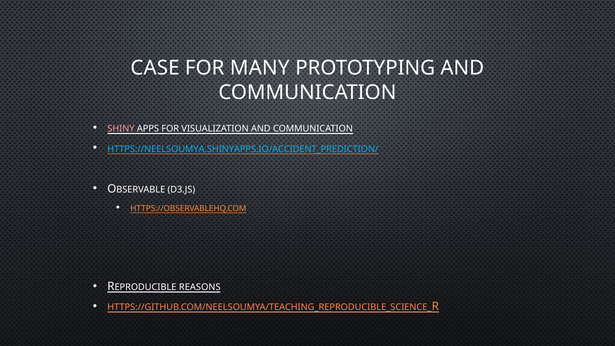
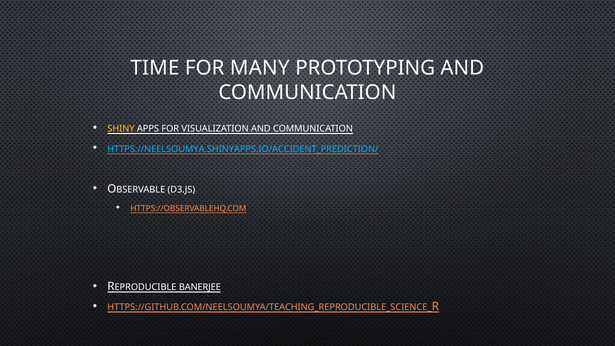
CASE: CASE -> TIME (155, 68)
SHINY colour: pink -> yellow (121, 129)
REASONS: REASONS -> BANERJEE (200, 287)
